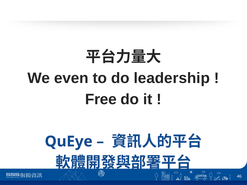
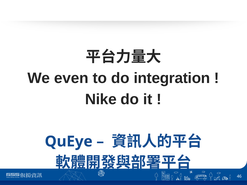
leadership: leadership -> integration (172, 78)
Free: Free -> Nike (101, 99)
